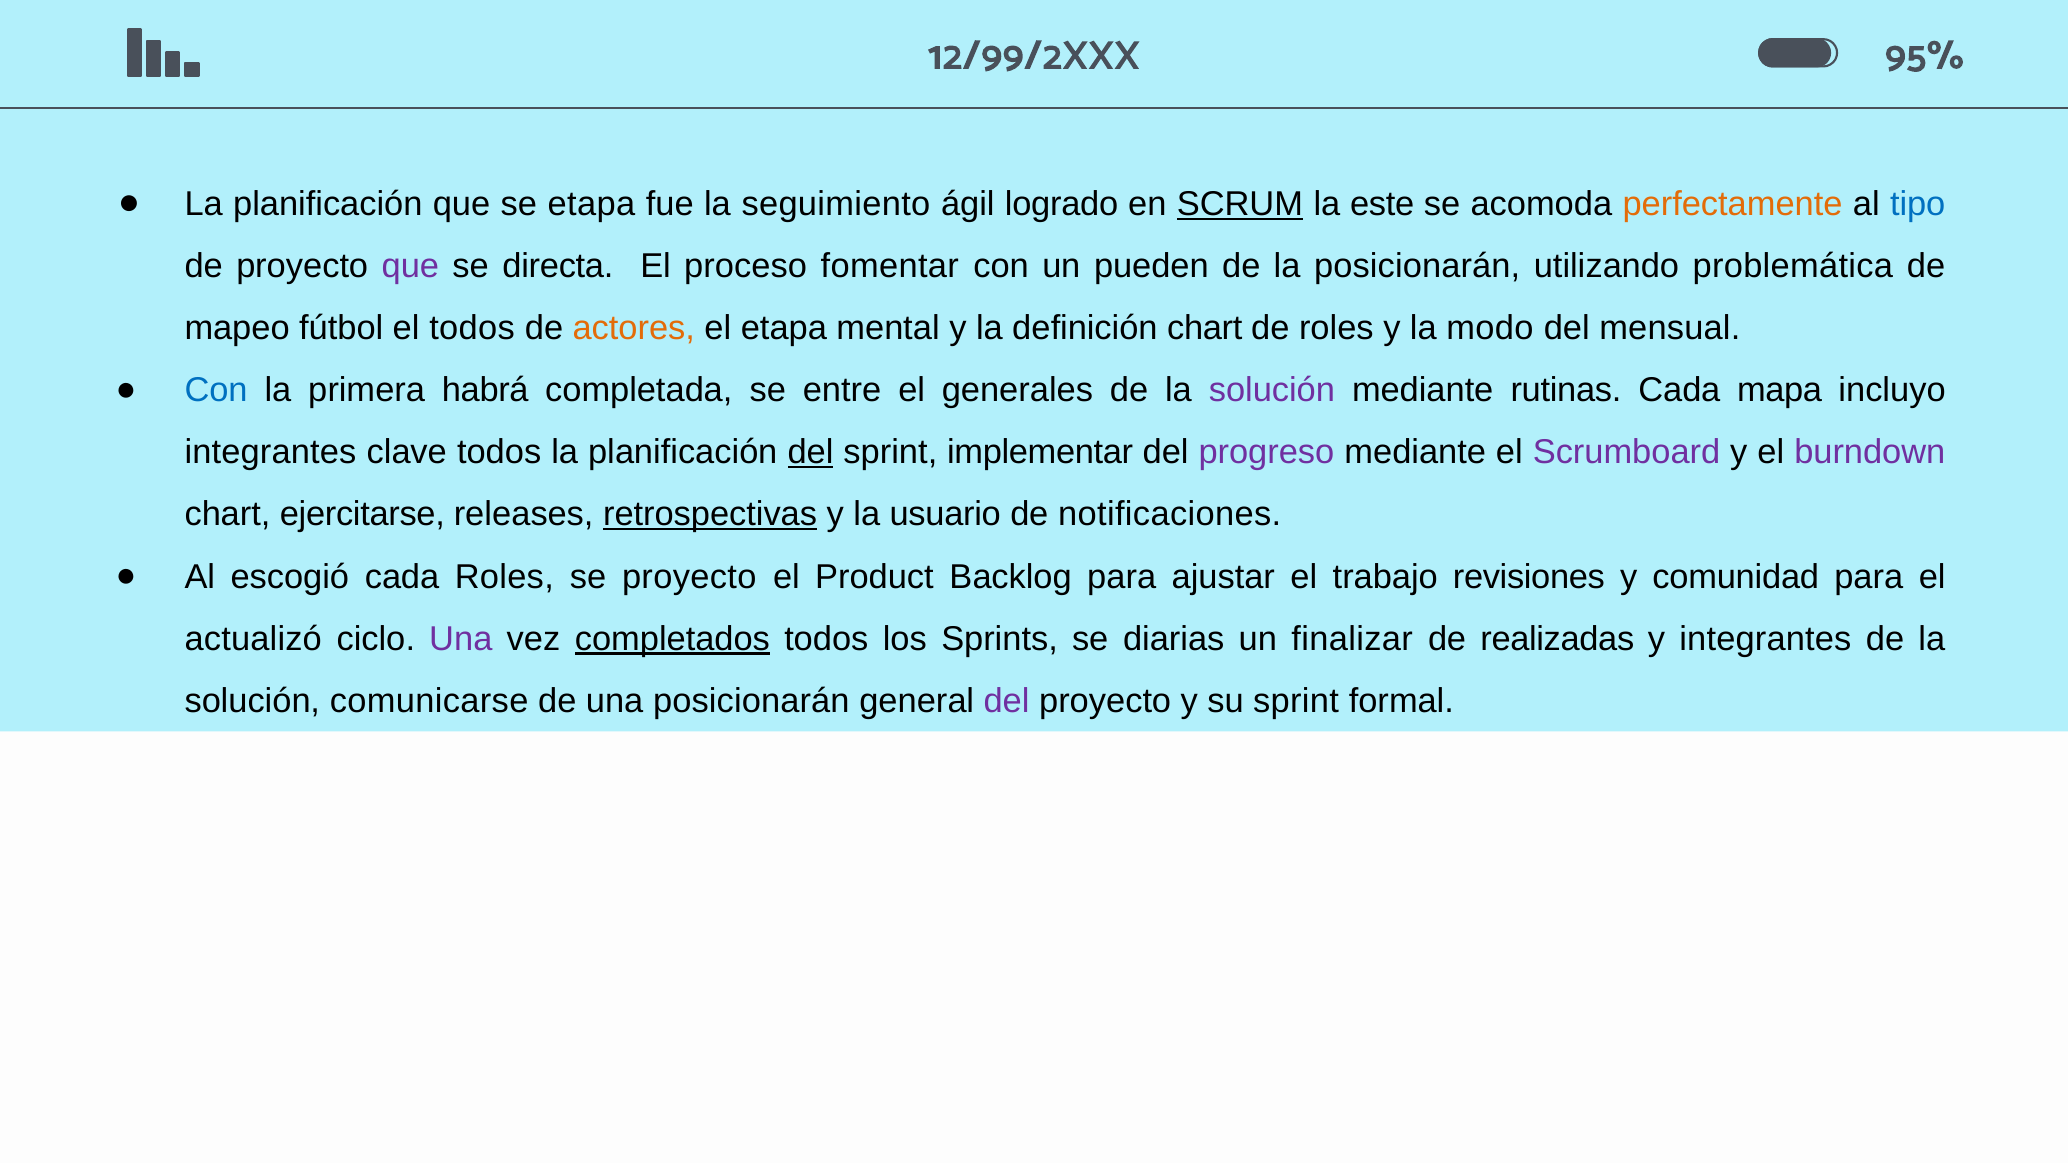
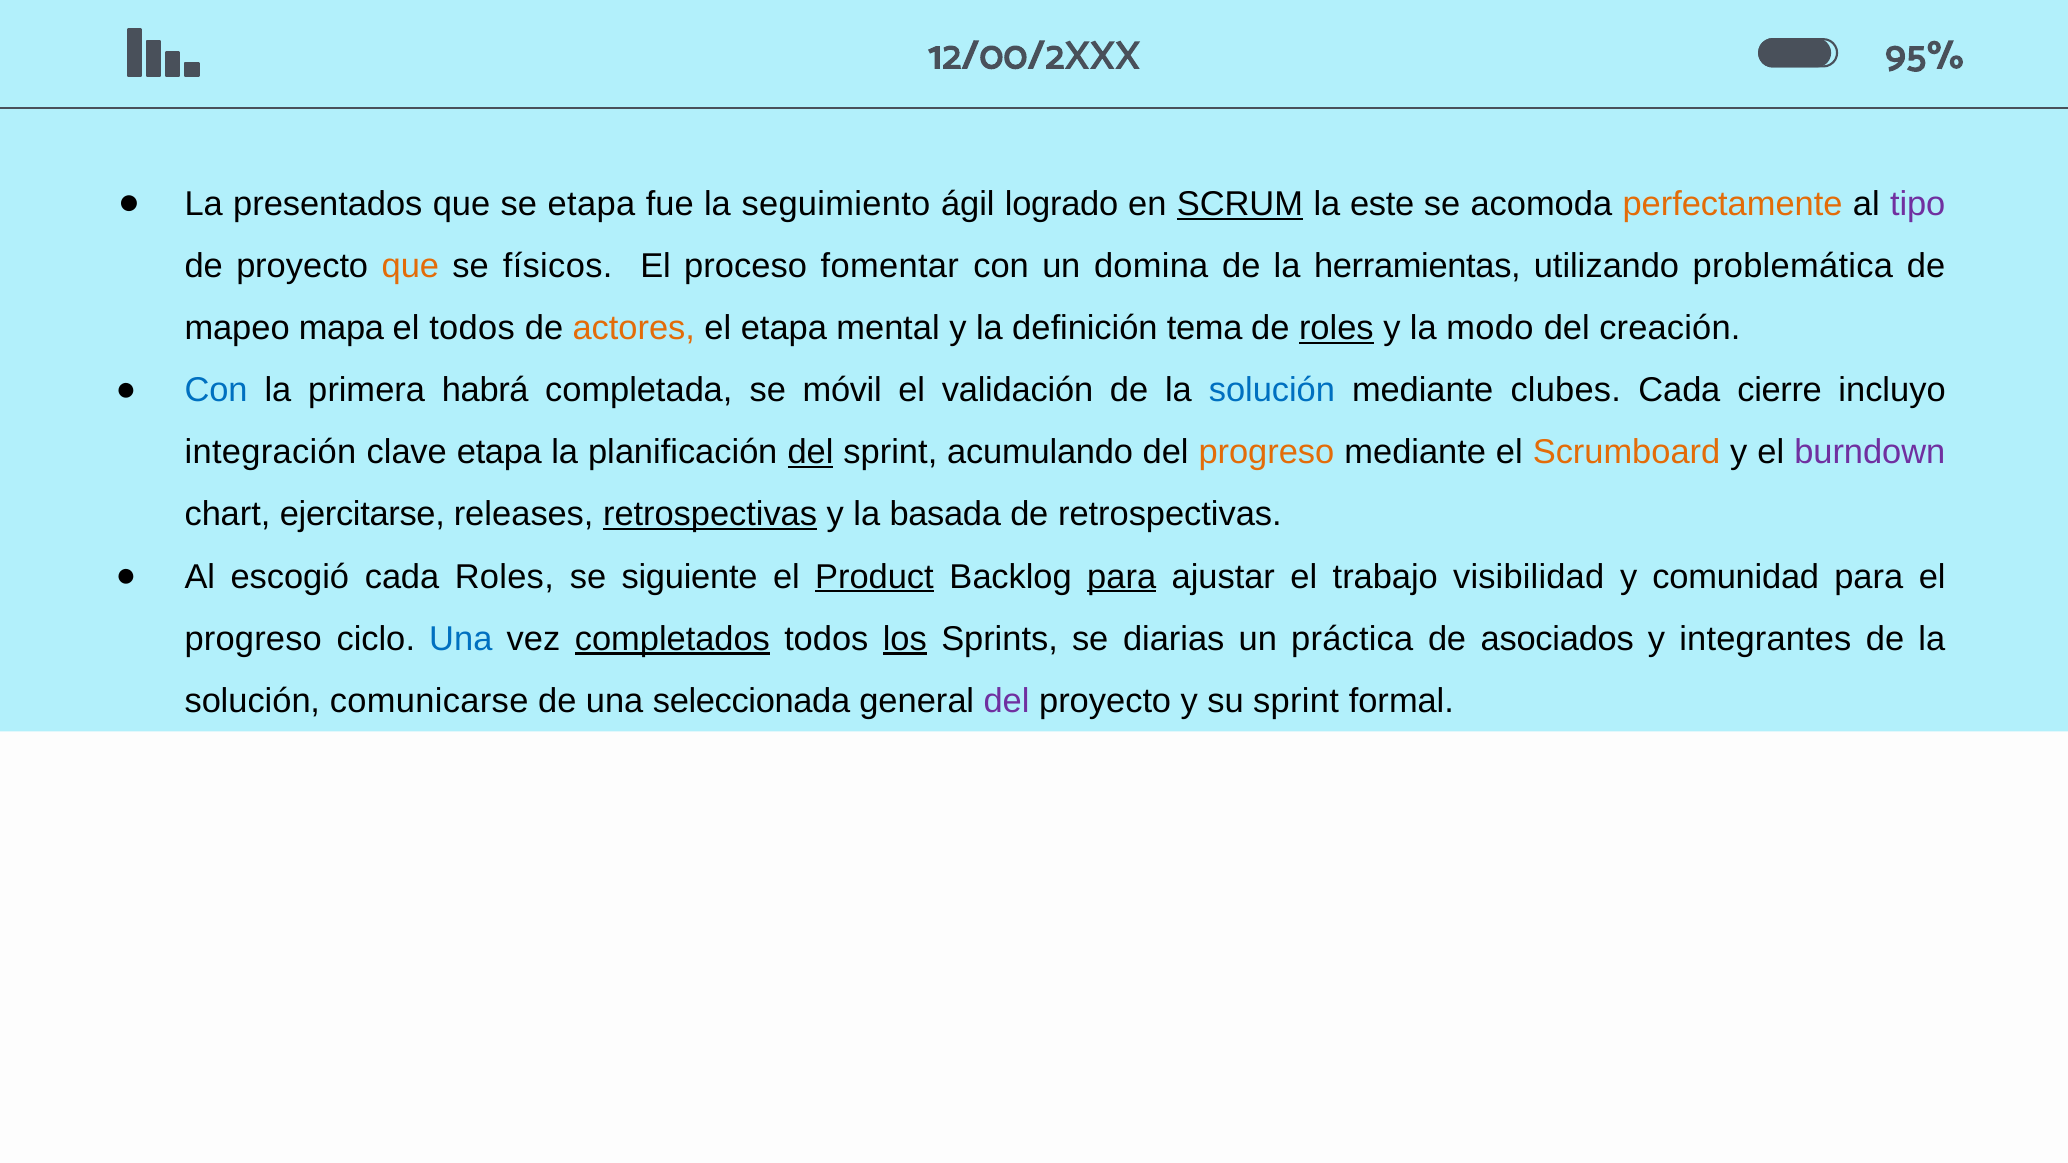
12/99/2XXX: 12/99/2XXX -> 12/00/2XXX (1034, 56)
planificación: planificación -> presentados (328, 205)
tipo colour: blue -> purple (1918, 205)
que colour: purple -> orange (410, 267)
directa: directa -> físicos (558, 267)
pueden: pueden -> domina (1151, 267)
la posicionarán: posicionarán -> herramientas (1417, 267)
fútbol: fútbol -> mapa (341, 329)
definición chart: chart -> tema (1205, 329)
roles underline: none -> present (1336, 329)
mensual: mensual -> creación (1670, 329)
entre: entre -> móvil (842, 391)
generales: generales -> validación (1017, 391)
solución colour: purple -> blue (1272, 391)
rutinas: rutinas -> clubes (1566, 391)
mapa: mapa -> cierre (1780, 391)
integrantes: integrantes -> integración (270, 453)
clave todos: todos -> etapa (499, 453)
implementar: implementar -> acumulando (1040, 453)
progreso colour: purple -> orange (1266, 453)
Scrumboard colour: purple -> orange (1627, 453)
usuario: usuario -> basada (945, 515)
de notificaciones: notificaciones -> retrospectivas (1170, 515)
se proyecto: proyecto -> siguiente (690, 577)
Product underline: none -> present (874, 577)
para underline: none -> present (1122, 577)
revisiones: revisiones -> visibilidad (1529, 577)
actualizó: actualizó -> progreso (253, 639)
Una colour: purple -> blue (461, 639)
los underline: none -> present (905, 639)
finalizar: finalizar -> práctica (1352, 639)
realizadas: realizadas -> asociados (1557, 639)
una posicionarán: posicionarán -> seleccionada (752, 701)
